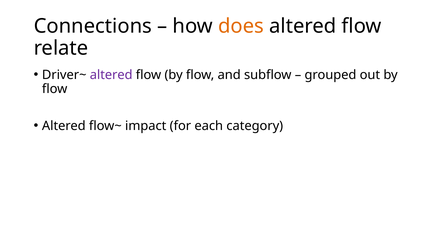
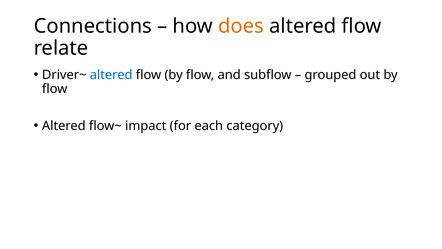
altered colour: purple -> blue (111, 75)
